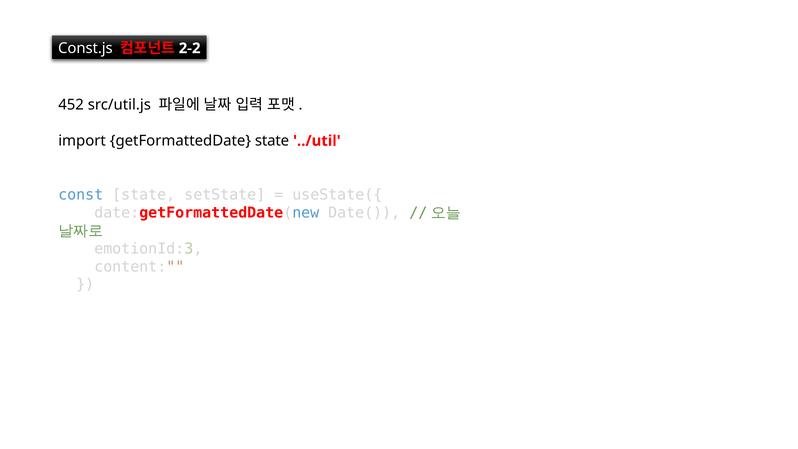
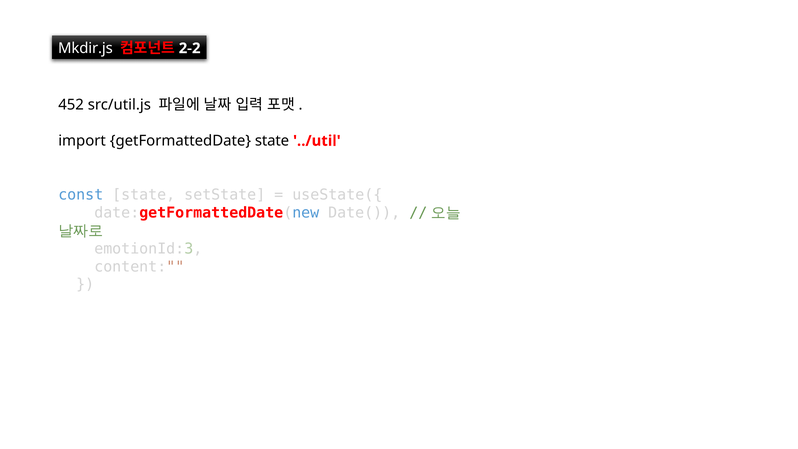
Const.js: Const.js -> Mkdir.js (85, 48)
